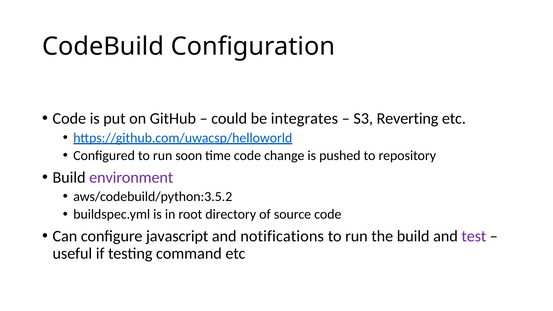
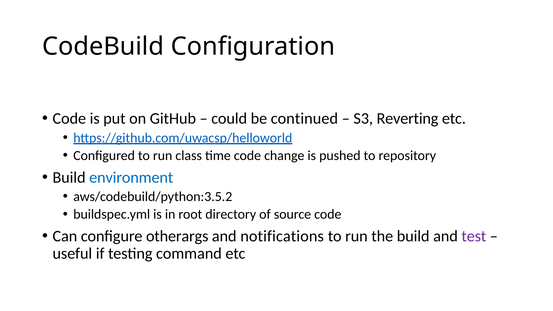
integrates: integrates -> continued (304, 119)
soon: soon -> class (189, 156)
environment colour: purple -> blue (131, 178)
javascript: javascript -> otherargs (177, 236)
